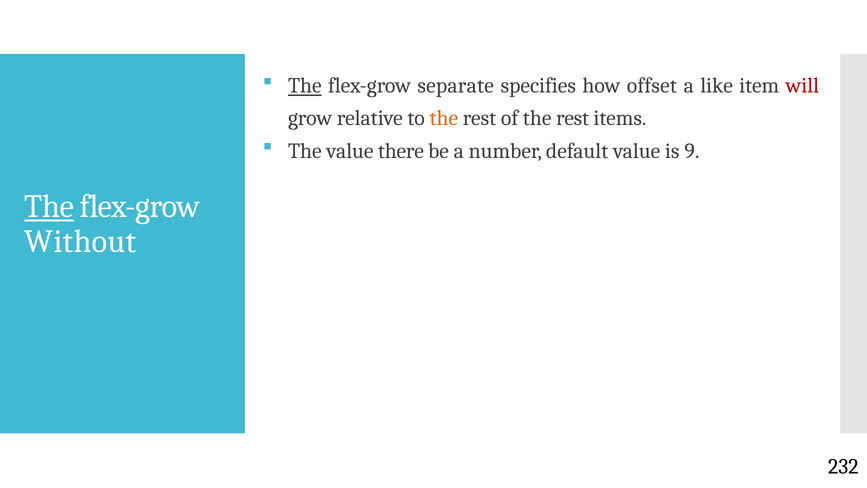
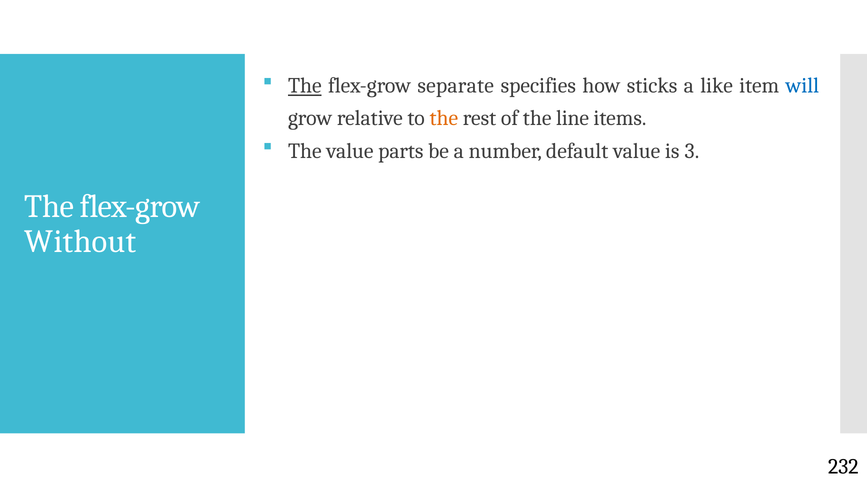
offset: offset -> sticks (652, 86)
will colour: red -> blue (802, 86)
of the rest: rest -> line (573, 118)
there: there -> parts (401, 151)
9: 9 -> 3 (692, 151)
The underline: present -> none (49, 206)
